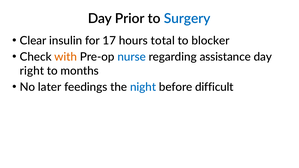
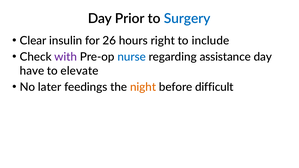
17: 17 -> 26 (109, 41)
total: total -> right (163, 41)
blocker: blocker -> include (210, 41)
with colour: orange -> purple (66, 57)
right: right -> have (32, 71)
months: months -> elevate (80, 71)
night colour: blue -> orange (143, 87)
